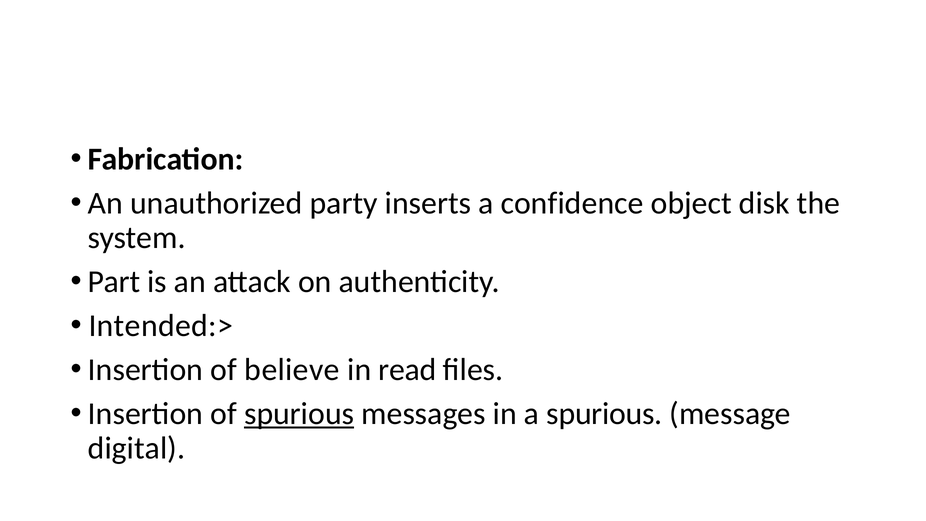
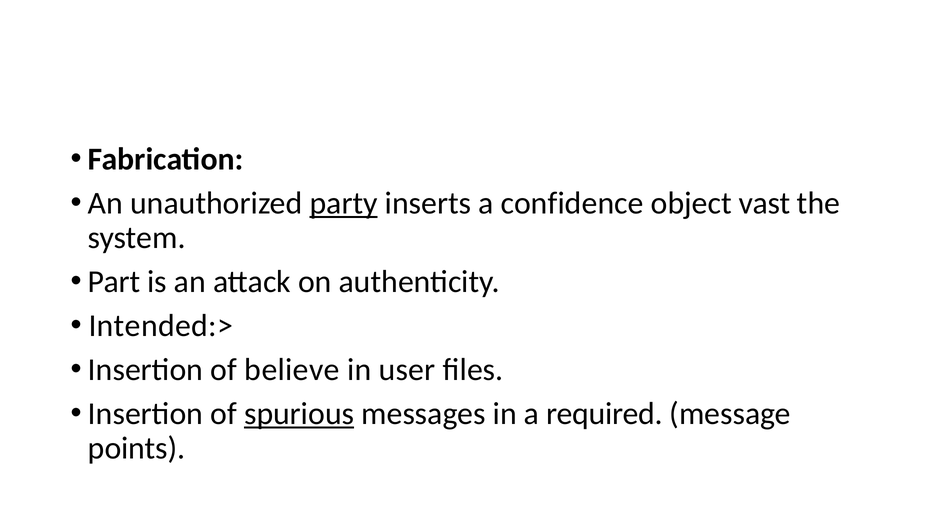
party underline: none -> present (344, 203)
disk: disk -> vast (765, 203)
read: read -> user (407, 370)
a spurious: spurious -> required (604, 414)
digital: digital -> points (137, 448)
